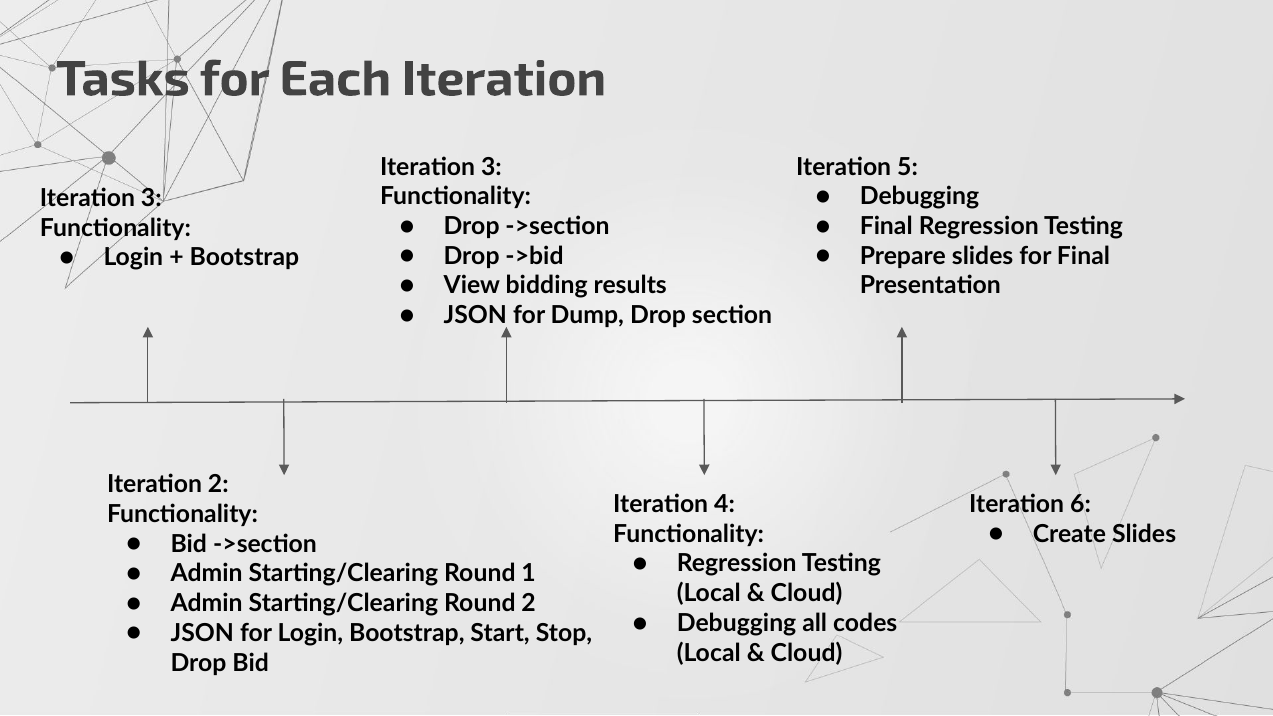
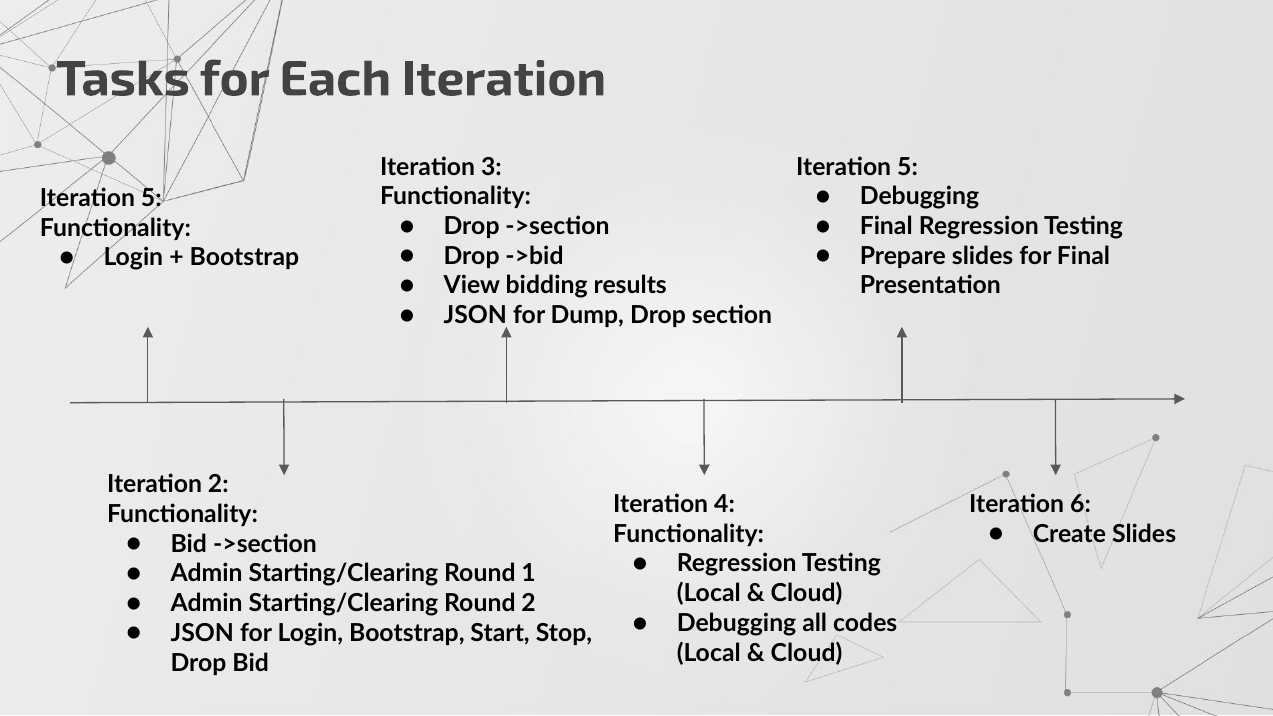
3: 3 -> 5 (151, 198)
